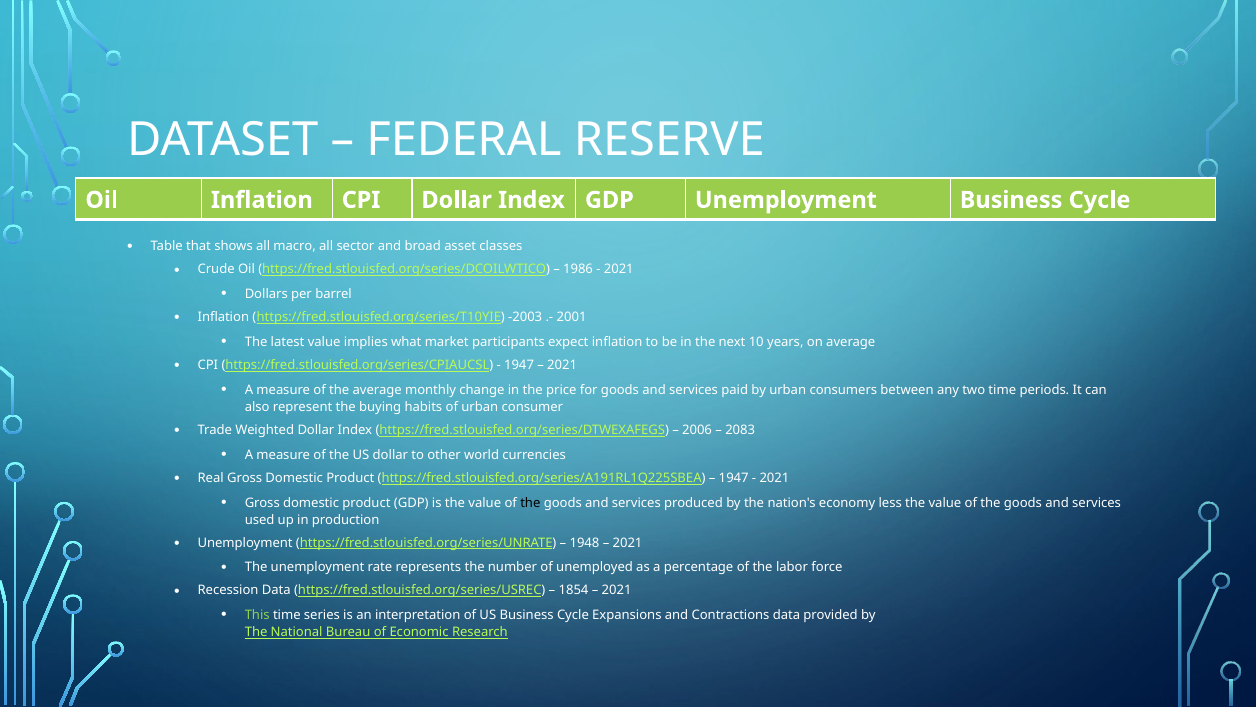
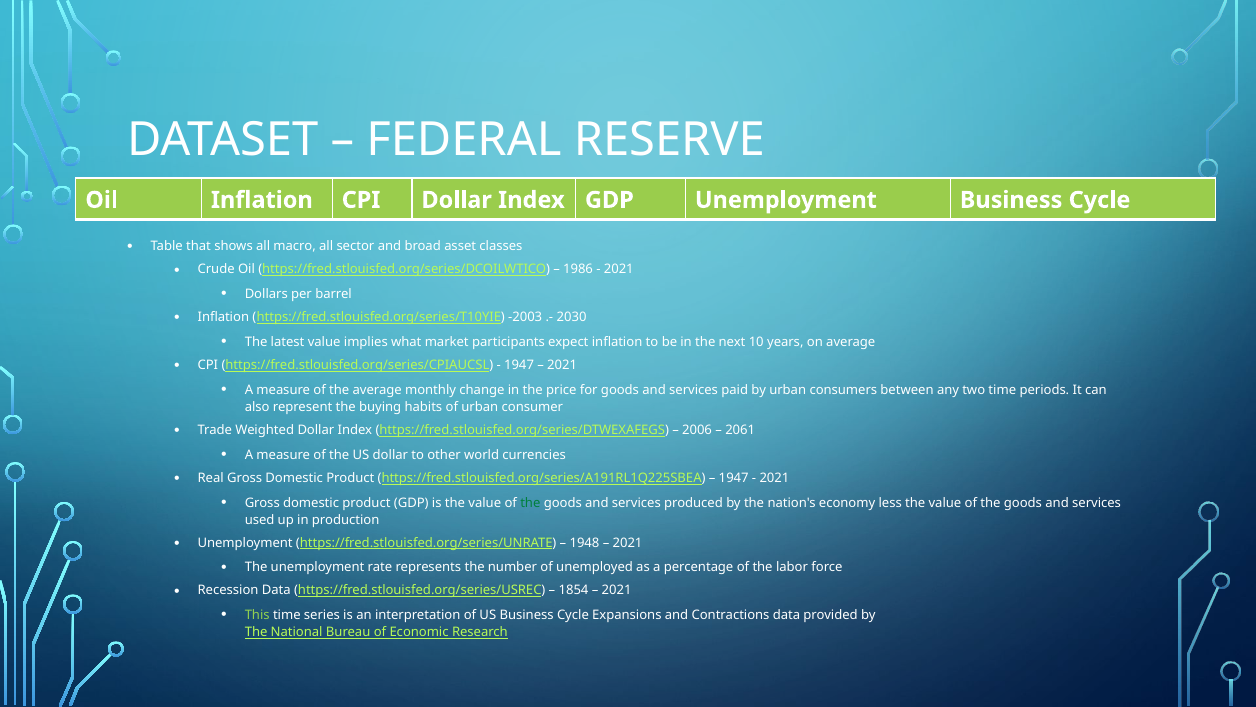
2001: 2001 -> 2030 (572, 317)
2083: 2083 -> 2061 (740, 430)
the colour: black -> green (530, 502)
